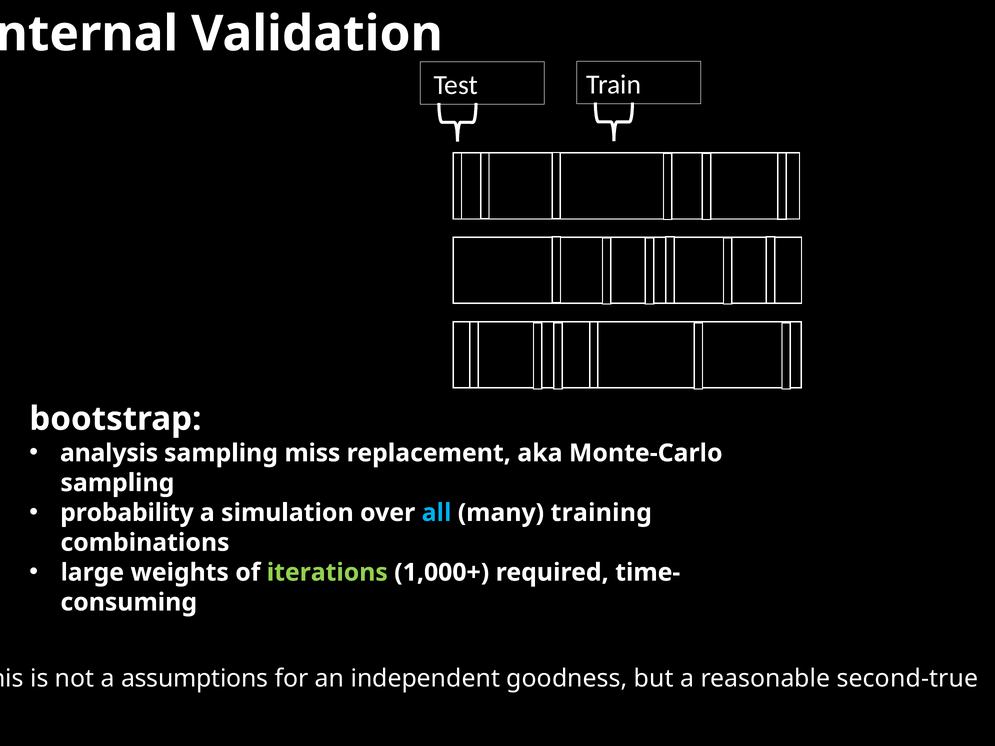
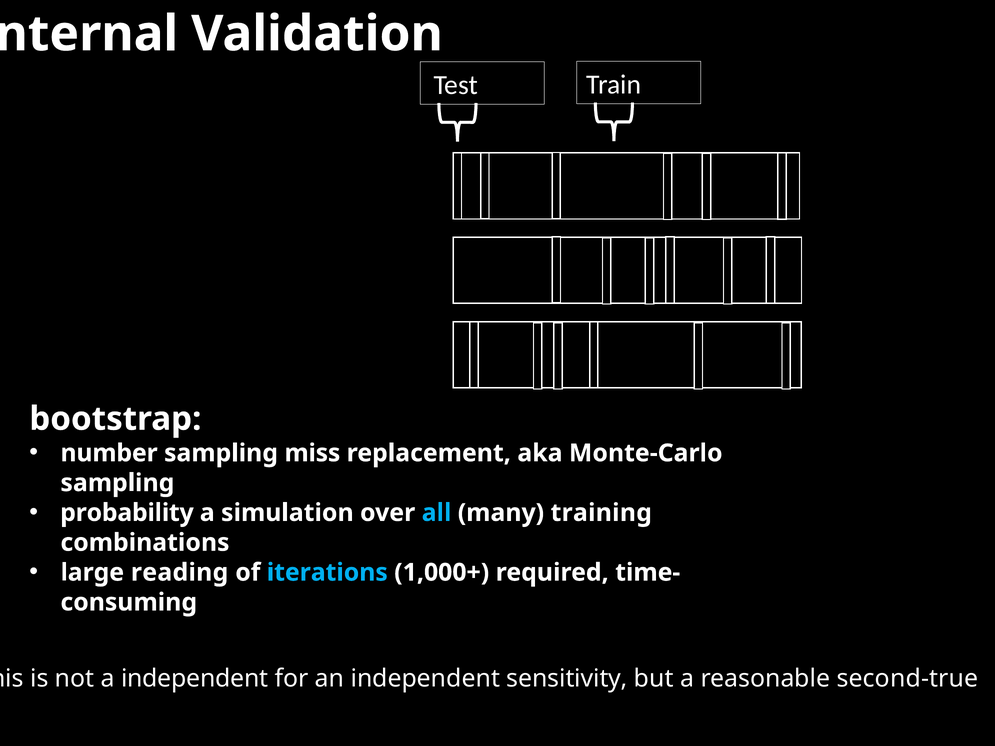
analysis: analysis -> number (109, 453)
weights: weights -> reading (180, 573)
iterations colour: light green -> light blue (327, 573)
a assumptions: assumptions -> independent (195, 679)
goodness: goodness -> sensitivity (567, 679)
